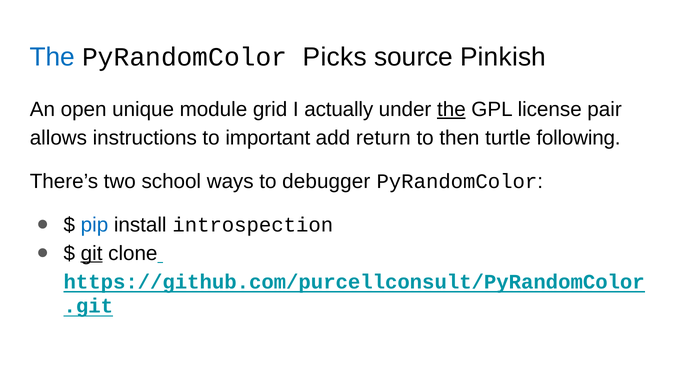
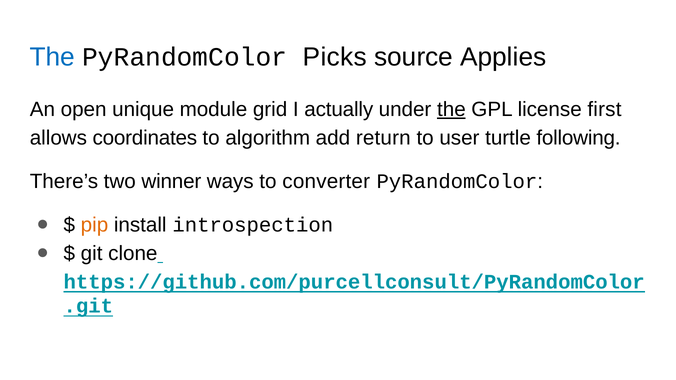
Pinkish: Pinkish -> Applies (503, 57)
pair: pair -> first (604, 109)
instructions: instructions -> coordinates (145, 138)
important: important -> algorithm (268, 138)
then: then -> user (459, 138)
school: school -> winner (171, 181)
debugger: debugger -> converter (326, 181)
pip colour: blue -> orange (94, 225)
git underline: present -> none (92, 253)
